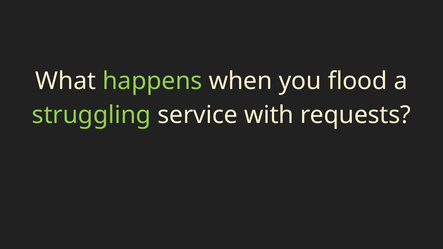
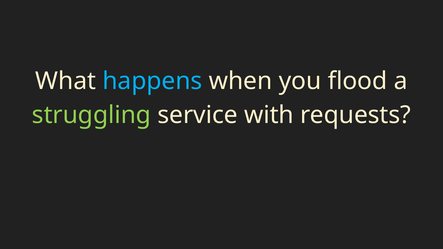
happens colour: light green -> light blue (152, 81)
